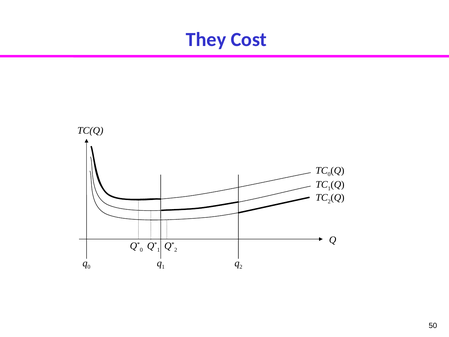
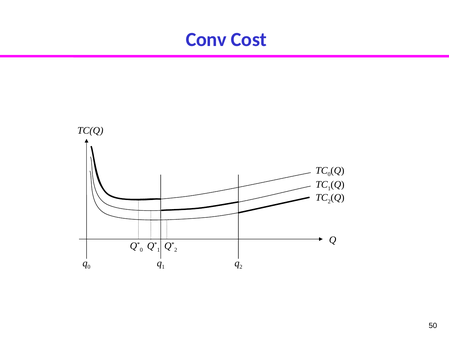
They: They -> Conv (206, 40)
